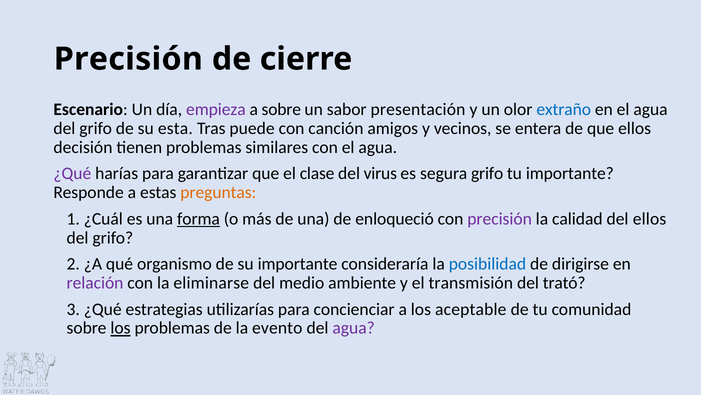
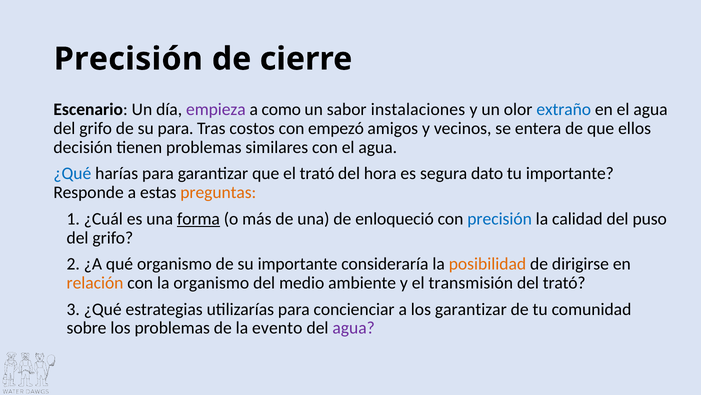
a sobre: sobre -> como (281, 109)
presentación: presentación -> instalaciones (418, 109)
su esta: esta -> para (176, 128)
puede: puede -> costos (252, 128)
canción: canción -> empezó (336, 128)
¿Qué colour: purple -> blue (72, 173)
el clase: clase -> trató (317, 173)
virus: virus -> hora (380, 173)
segura grifo: grifo -> dato (487, 173)
precisión colour: purple -> blue (500, 218)
del ellos: ellos -> puso (650, 218)
posibilidad colour: blue -> orange (487, 264)
relación colour: purple -> orange (95, 282)
la eliminarse: eliminarse -> organismo (211, 282)
los aceptable: aceptable -> garantizar (471, 309)
los underline: present -> none (120, 328)
